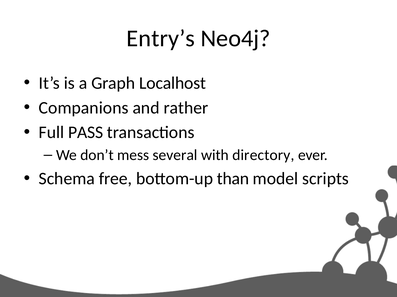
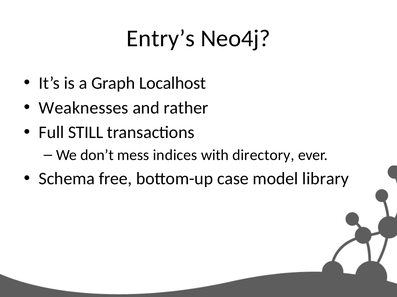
Companions: Companions -> Weaknesses (84, 108)
PASS: PASS -> STILL (86, 133)
several: several -> indices (175, 156)
than: than -> case (233, 179)
scripts: scripts -> library (326, 179)
